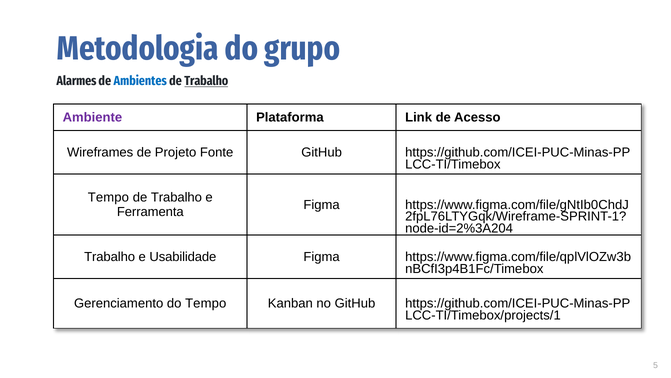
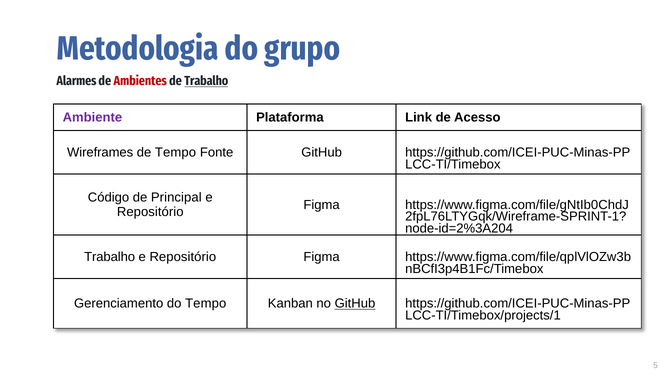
Ambientes colour: blue -> red (140, 81)
de Projeto: Projeto -> Tempo (176, 152)
Tempo: Tempo -> Código (108, 197)
Trabalho: Trabalho -> Principal (176, 197)
Ferramenta: Ferramenta -> Repositório (150, 212)
Usabilidade: Usabilidade -> Repositório (183, 257)
GitHub underline: none -> present (355, 303)
